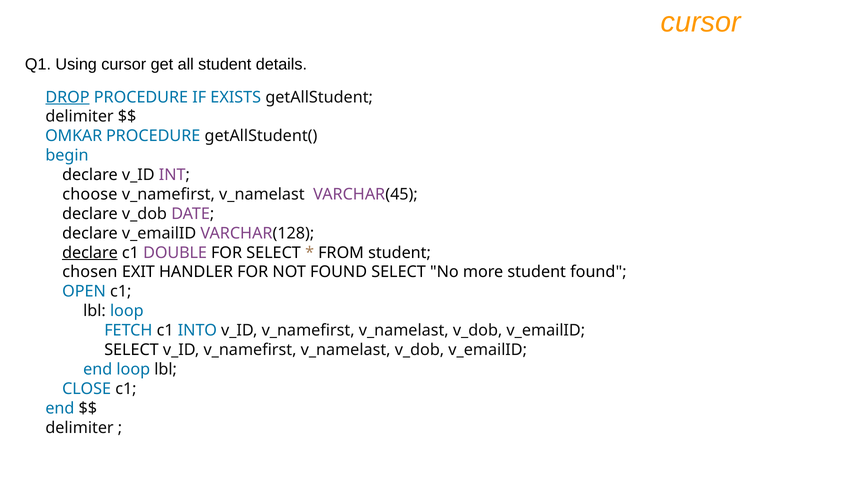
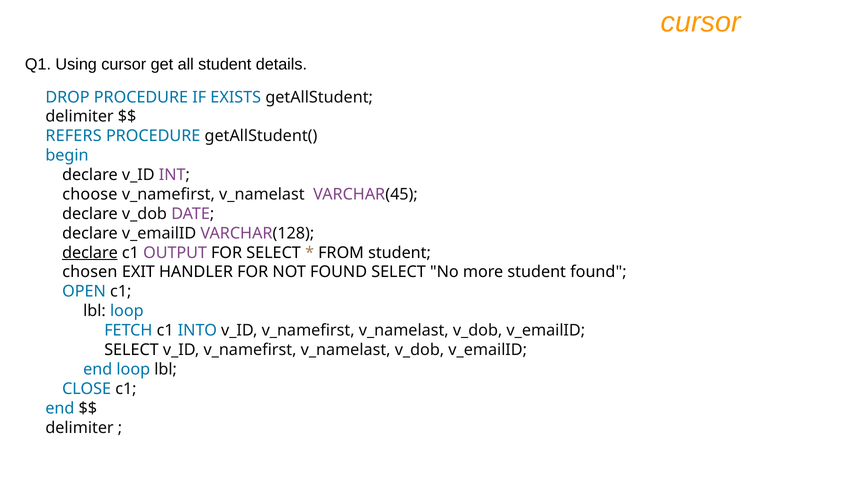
DROP underline: present -> none (67, 97)
OMKAR: OMKAR -> REFERS (74, 136)
DOUBLE: DOUBLE -> OUTPUT (175, 252)
